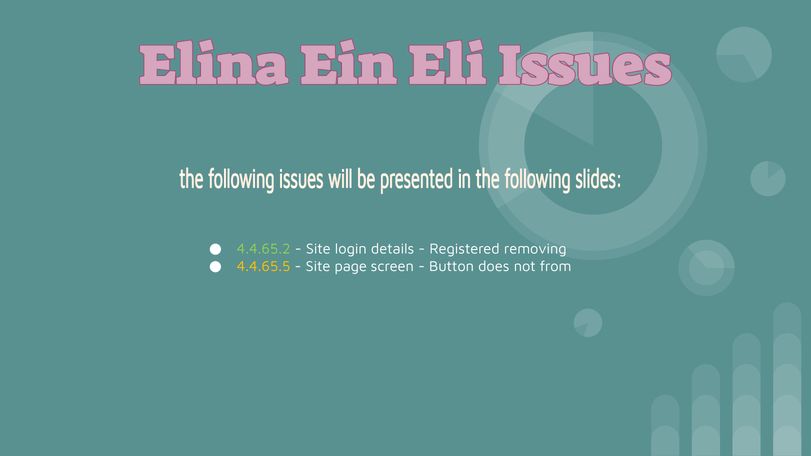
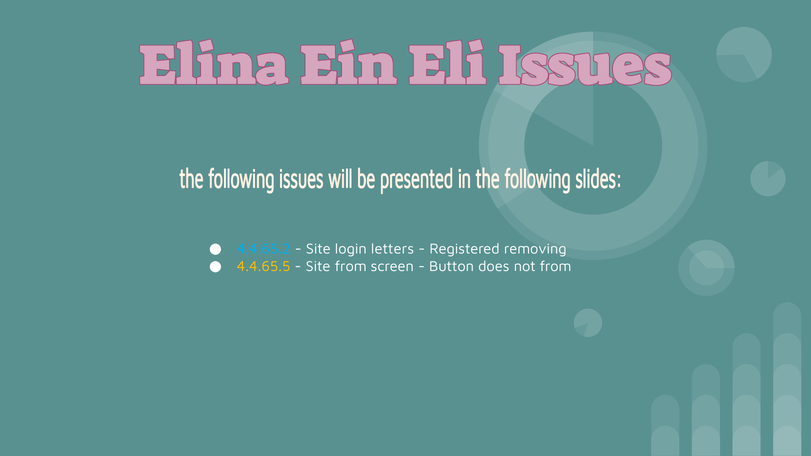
4.4.65.2 colour: light green -> light blue (264, 249)
details: details -> letters (393, 249)
Site page: page -> from (351, 266)
